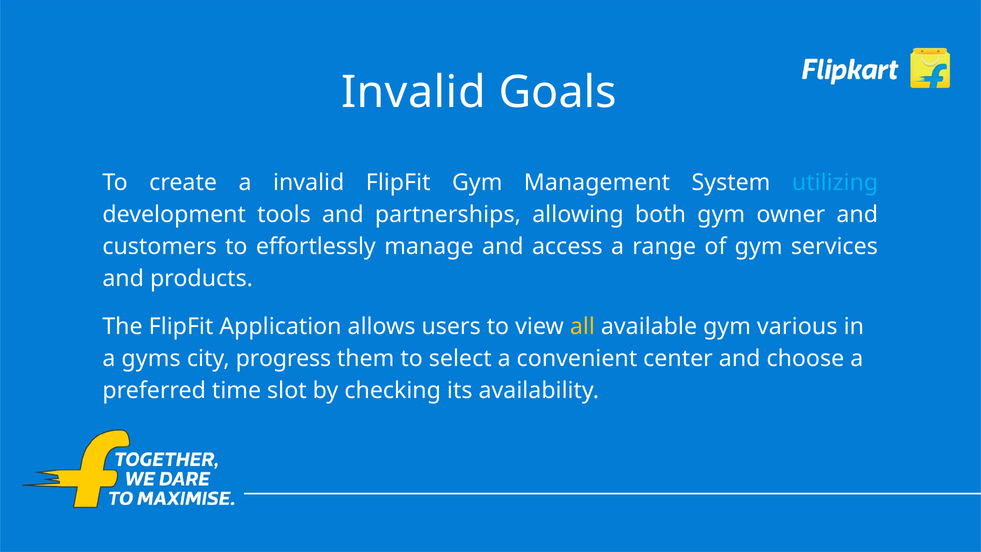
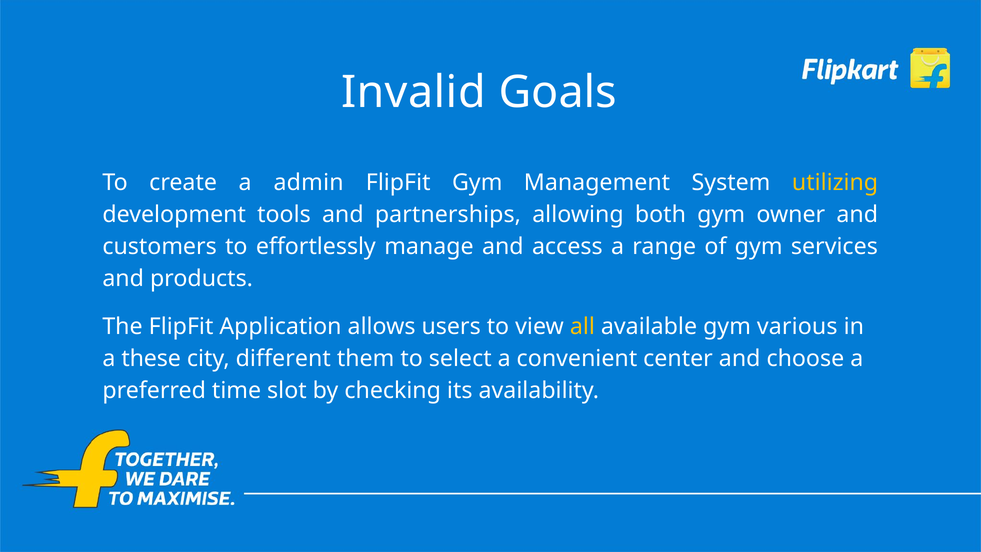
a invalid: invalid -> admin (309, 183)
utilizing colour: light blue -> yellow (835, 183)
gyms: gyms -> these (151, 359)
progress: progress -> different (283, 359)
